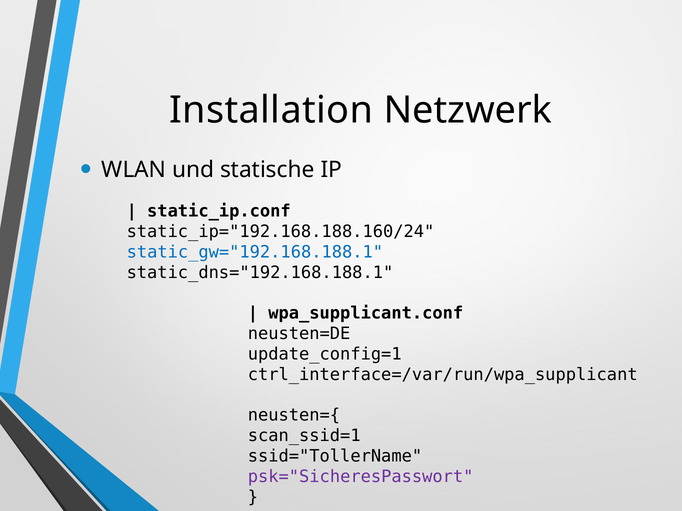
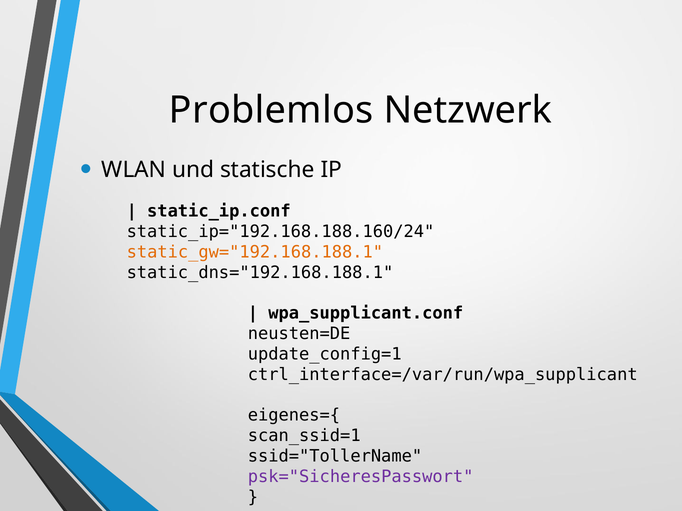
Installation: Installation -> Problemlos (271, 111)
static_gw="192.168.188.1 colour: blue -> orange (255, 252)
neusten={: neusten={ -> eigenes={ (294, 416)
